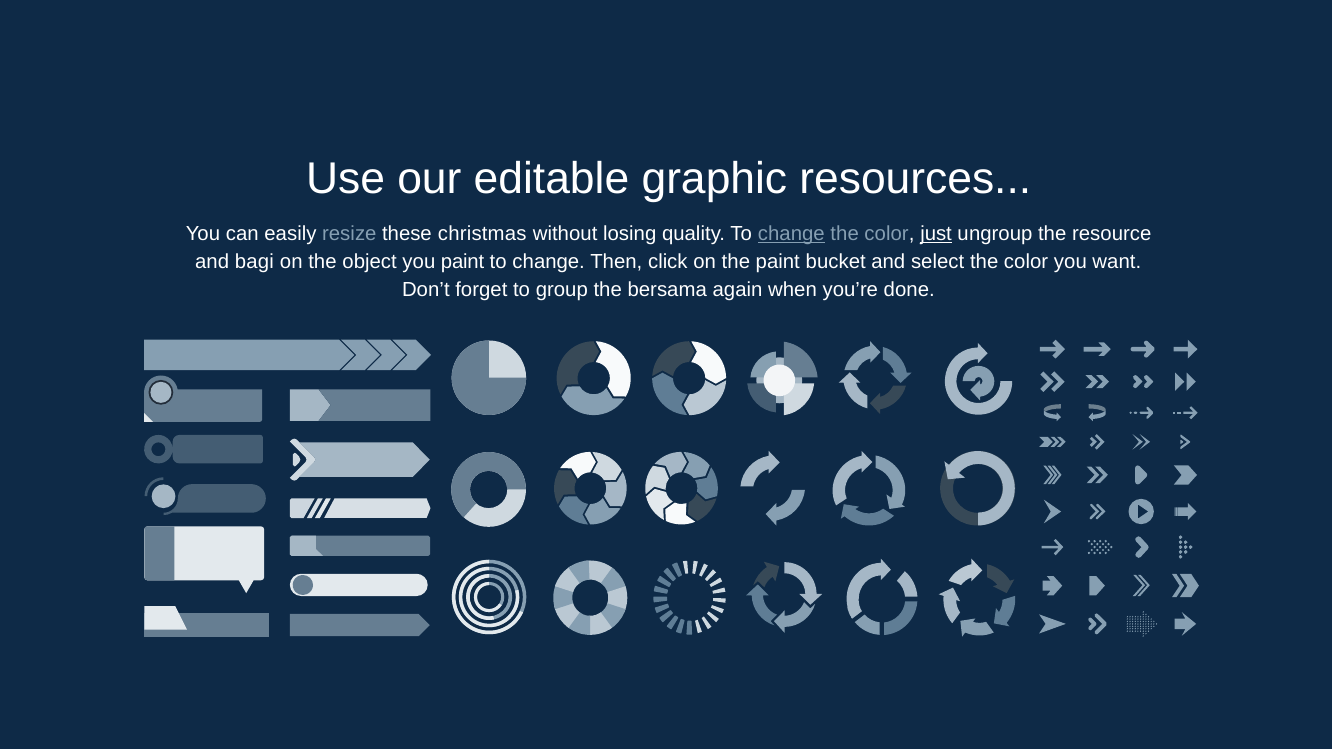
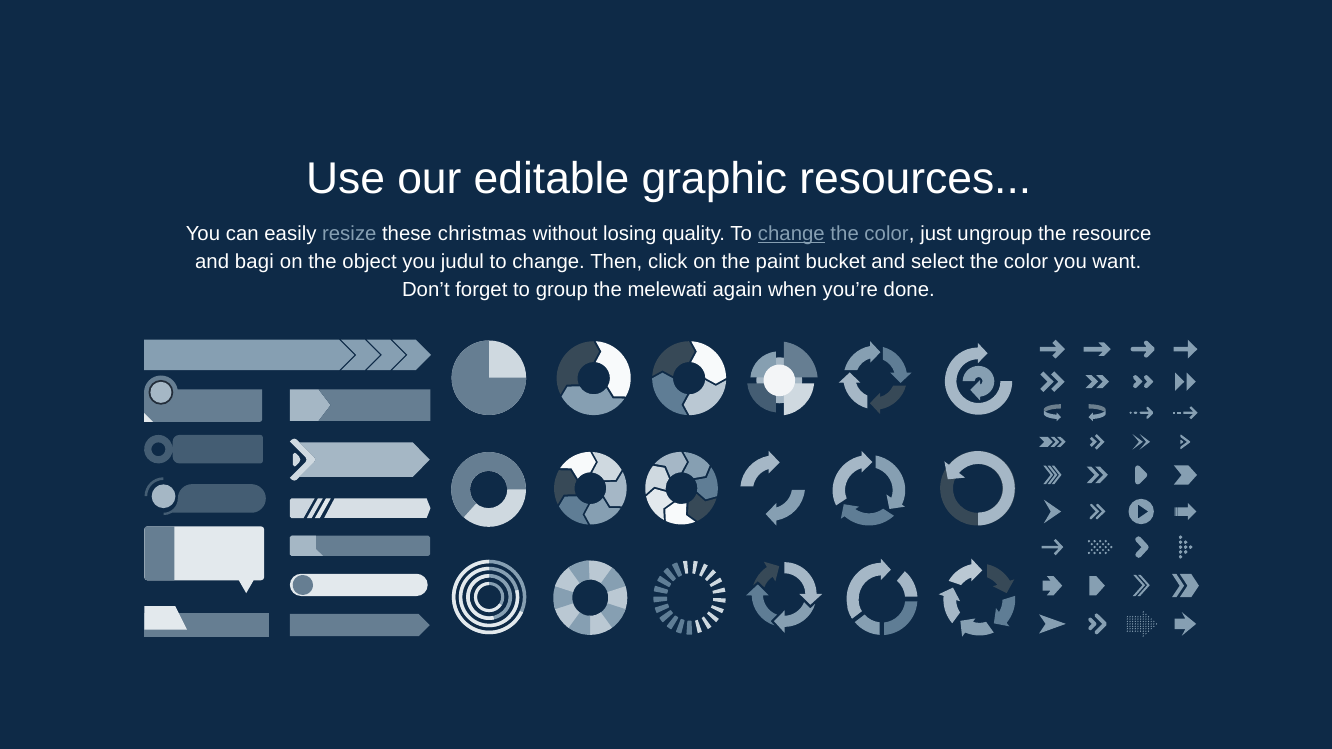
just underline: present -> none (936, 234)
you paint: paint -> judul (462, 262)
bersama: bersama -> melewati (667, 290)
